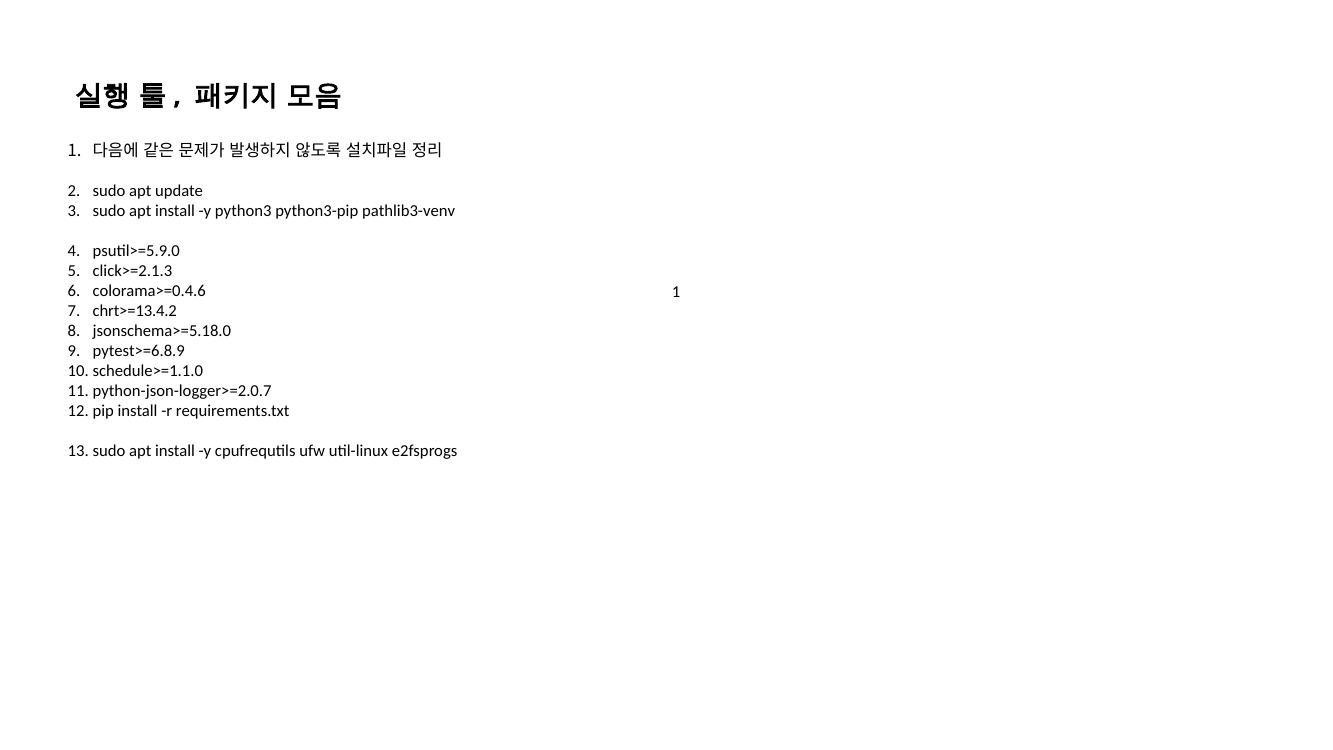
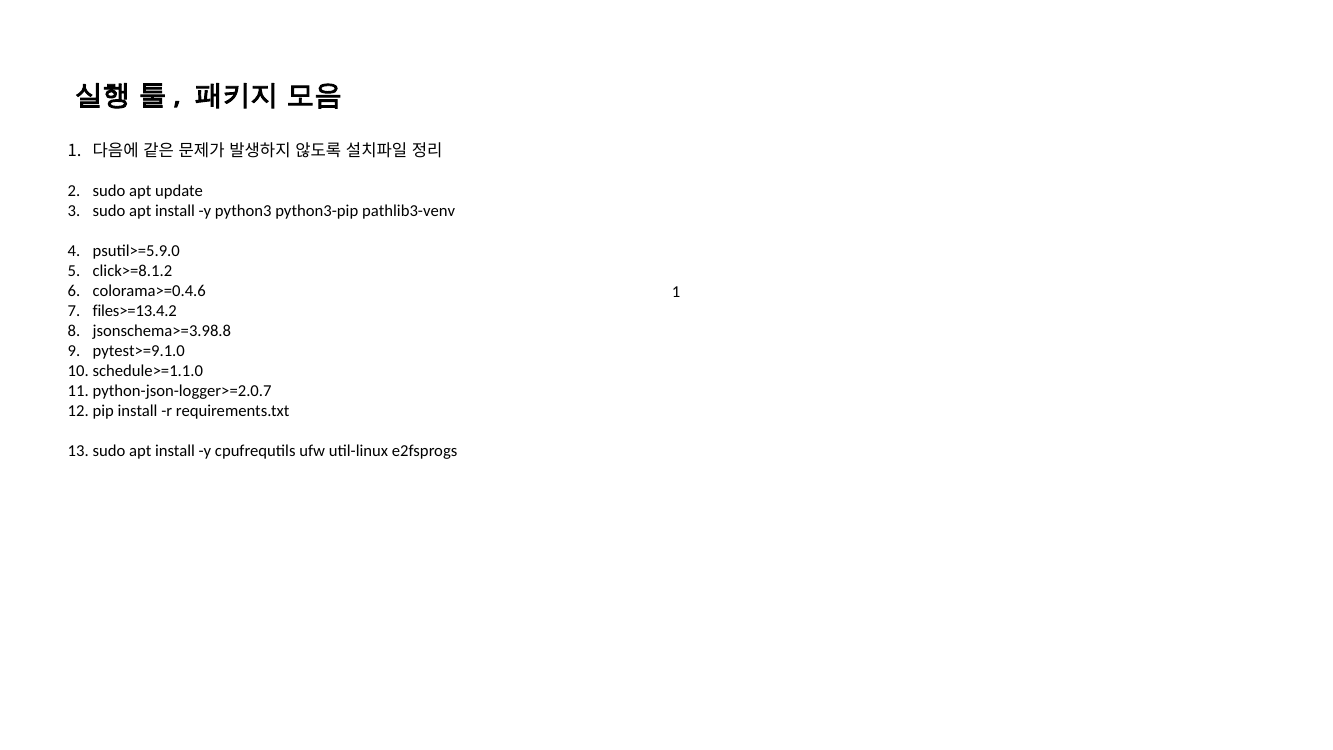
click>=2.1.3: click>=2.1.3 -> click>=8.1.2 (132, 270)
chrt>=13.4.2: chrt>=13.4.2 -> files>=13.4.2 (135, 310)
jsonschema>=5.18.0: jsonschema>=5.18.0 -> jsonschema>=3.98.8 (162, 330)
pytest>=6.8.9: pytest>=6.8.9 -> pytest>=9.1.0 (139, 350)
